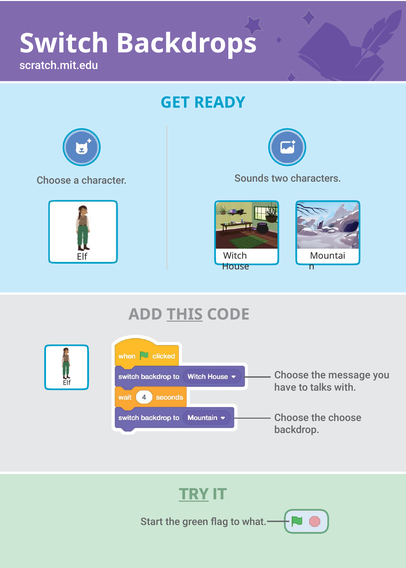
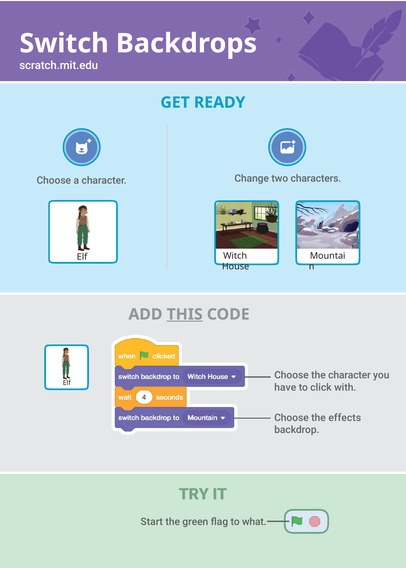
Sounds: Sounds -> Change (252, 179)
the message: message -> character (349, 375)
talks: talks -> click (321, 388)
the choose: choose -> effects (345, 418)
TRY underline: present -> none (194, 495)
